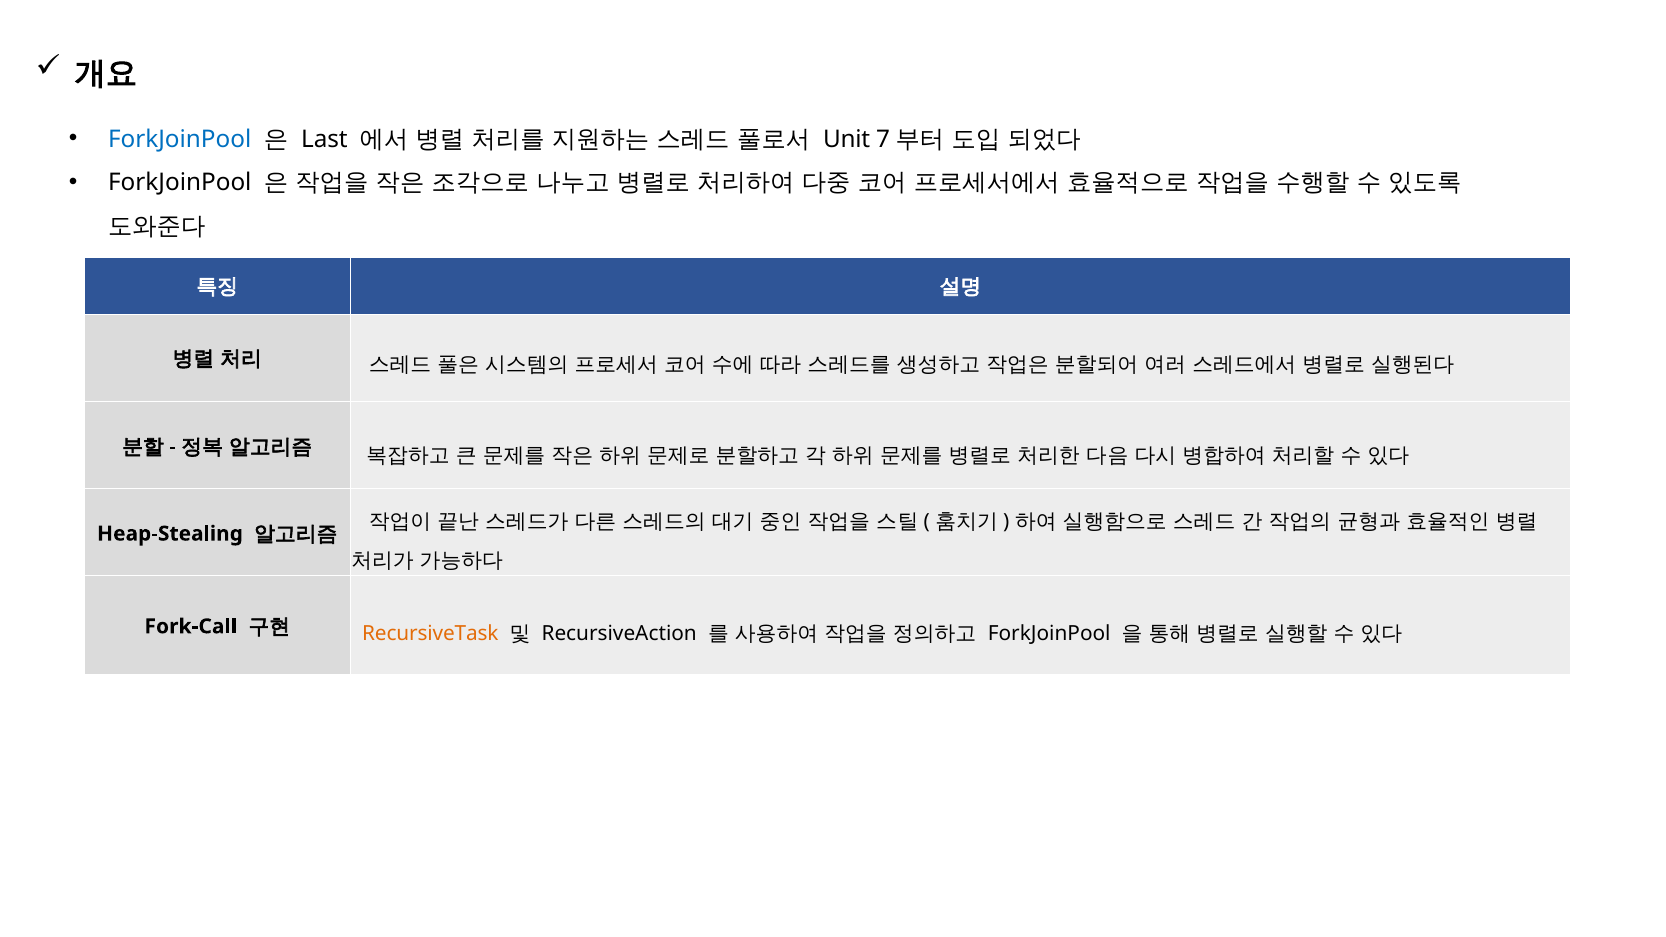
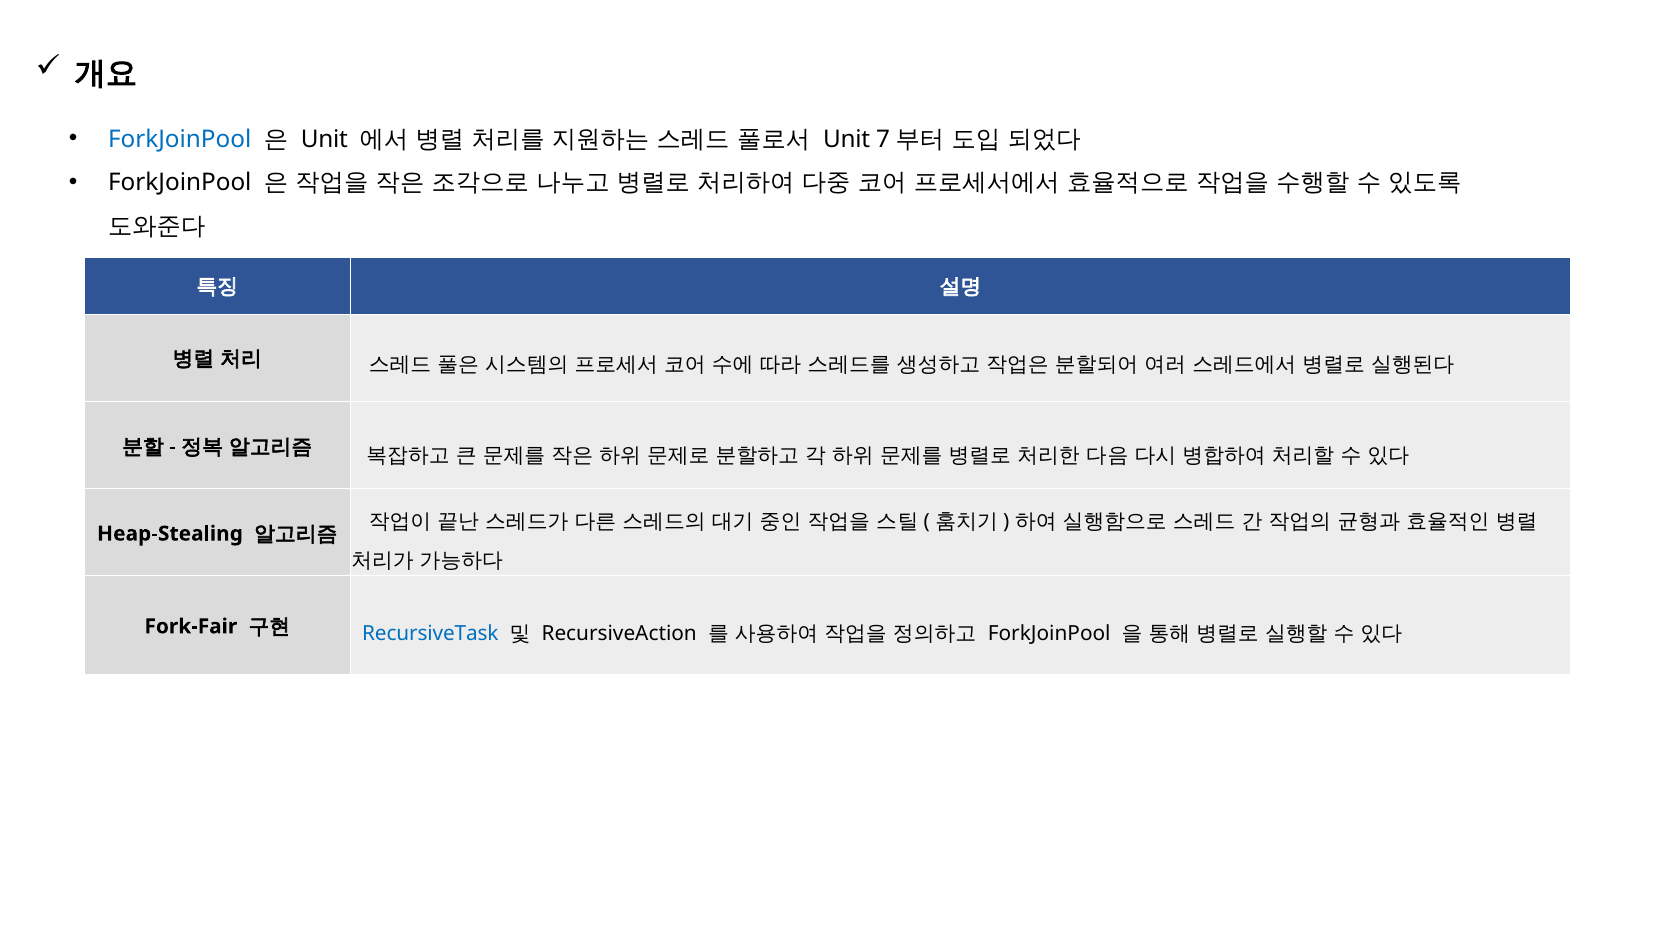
Last: Last -> Unit (324, 139)
Fork-Call: Fork-Call -> Fork-Fair (191, 627)
RecursiveTask colour: orange -> blue (430, 634)
